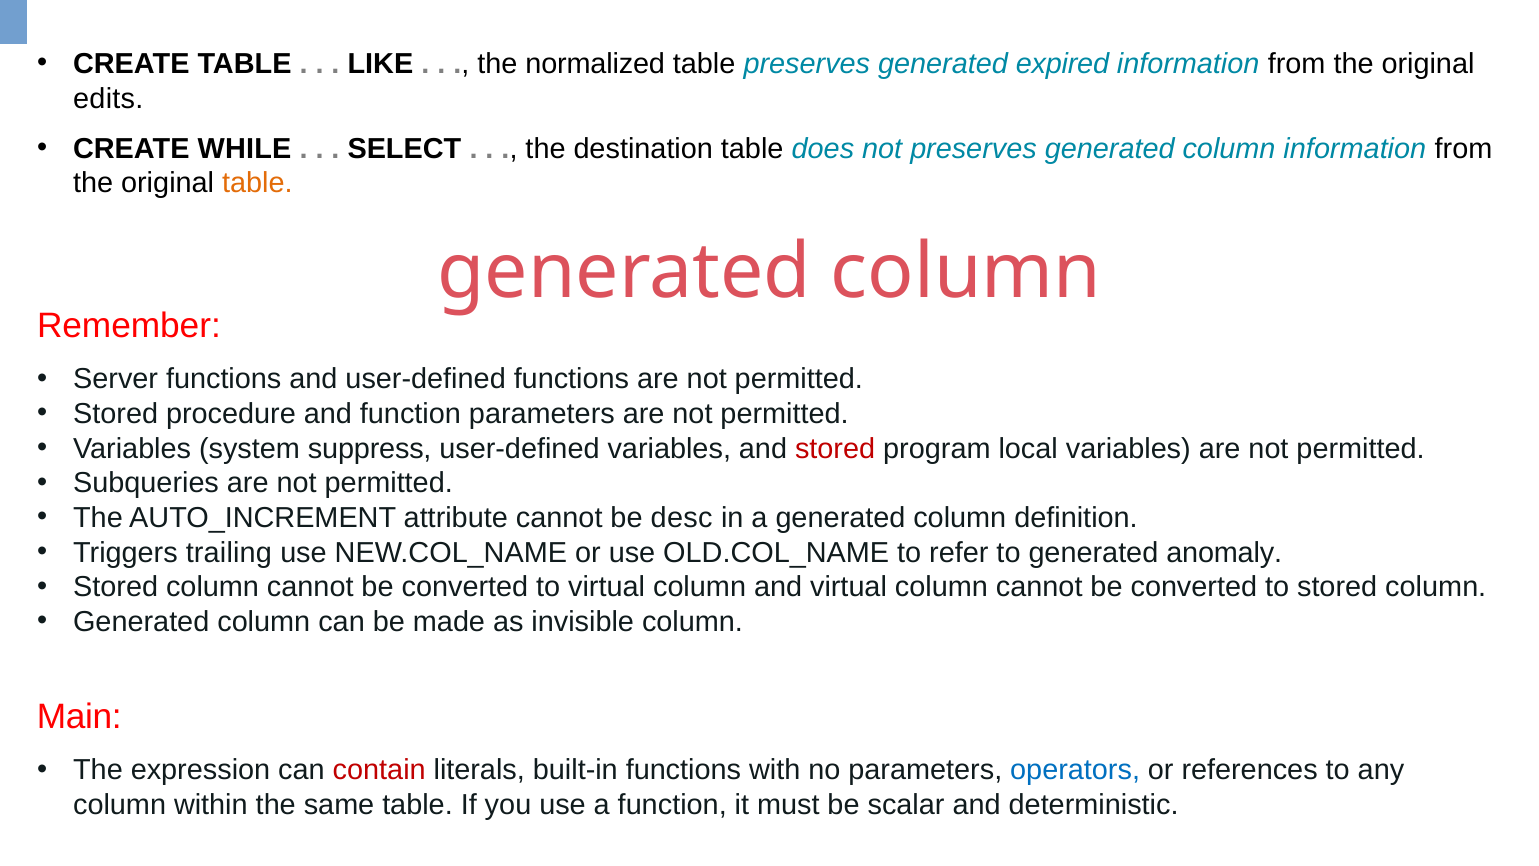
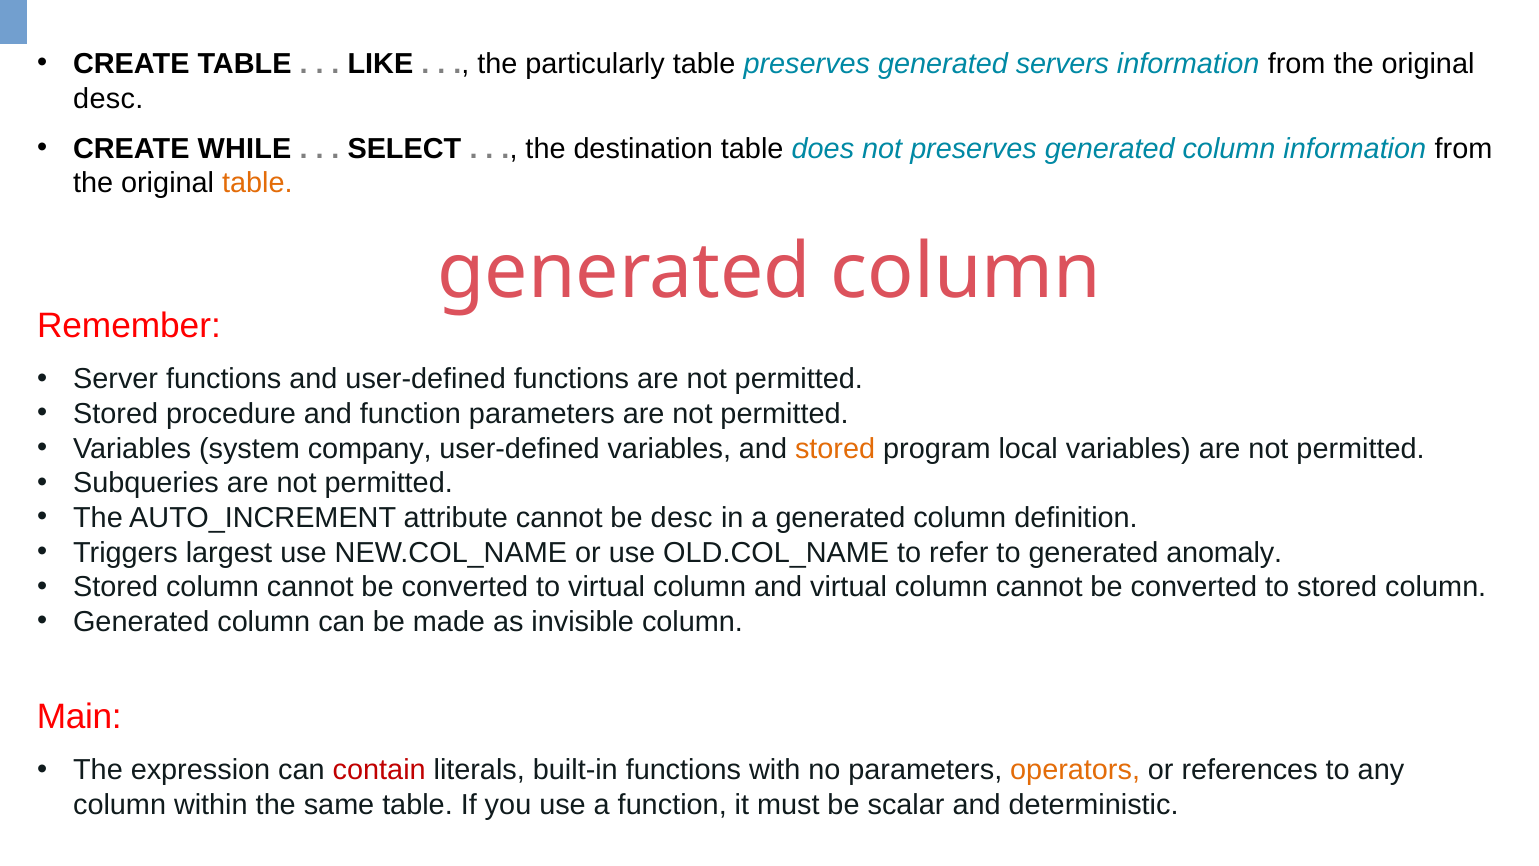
normalized: normalized -> particularly (595, 64)
expired: expired -> servers (1063, 64)
edits: edits -> desc (108, 99)
suppress: suppress -> company (370, 448)
stored colour: red -> orange (835, 448)
trailing: trailing -> largest (229, 552)
operators colour: blue -> orange (1075, 770)
